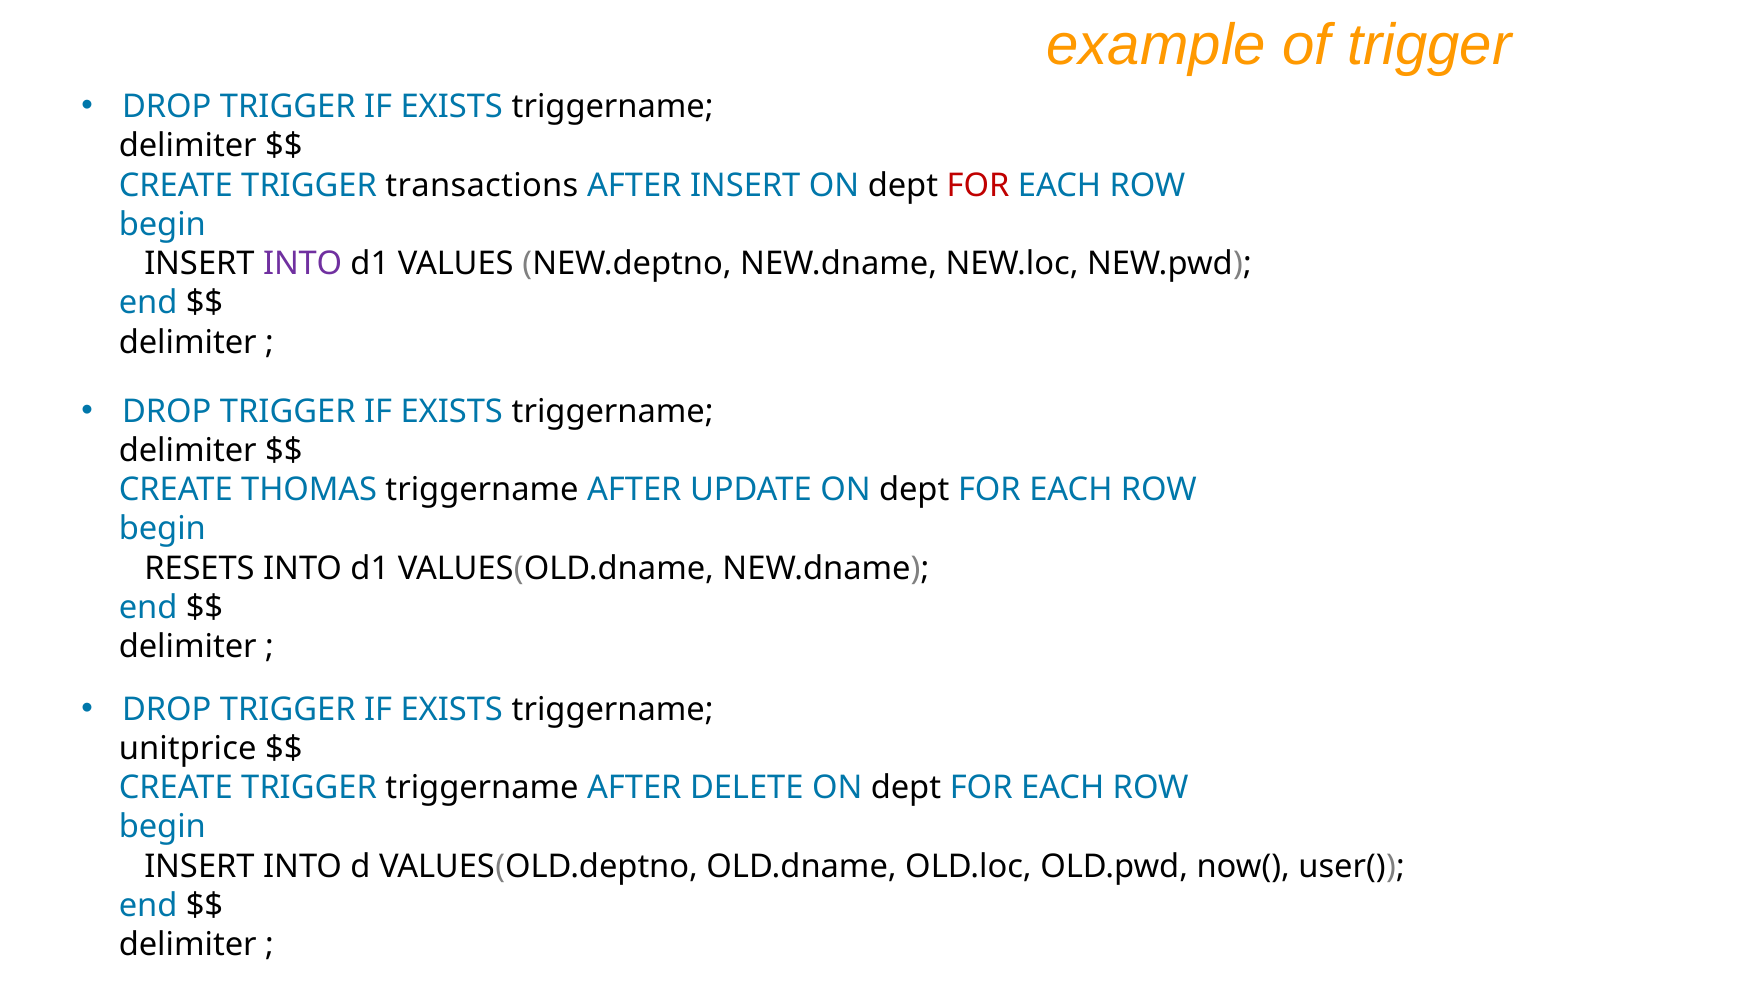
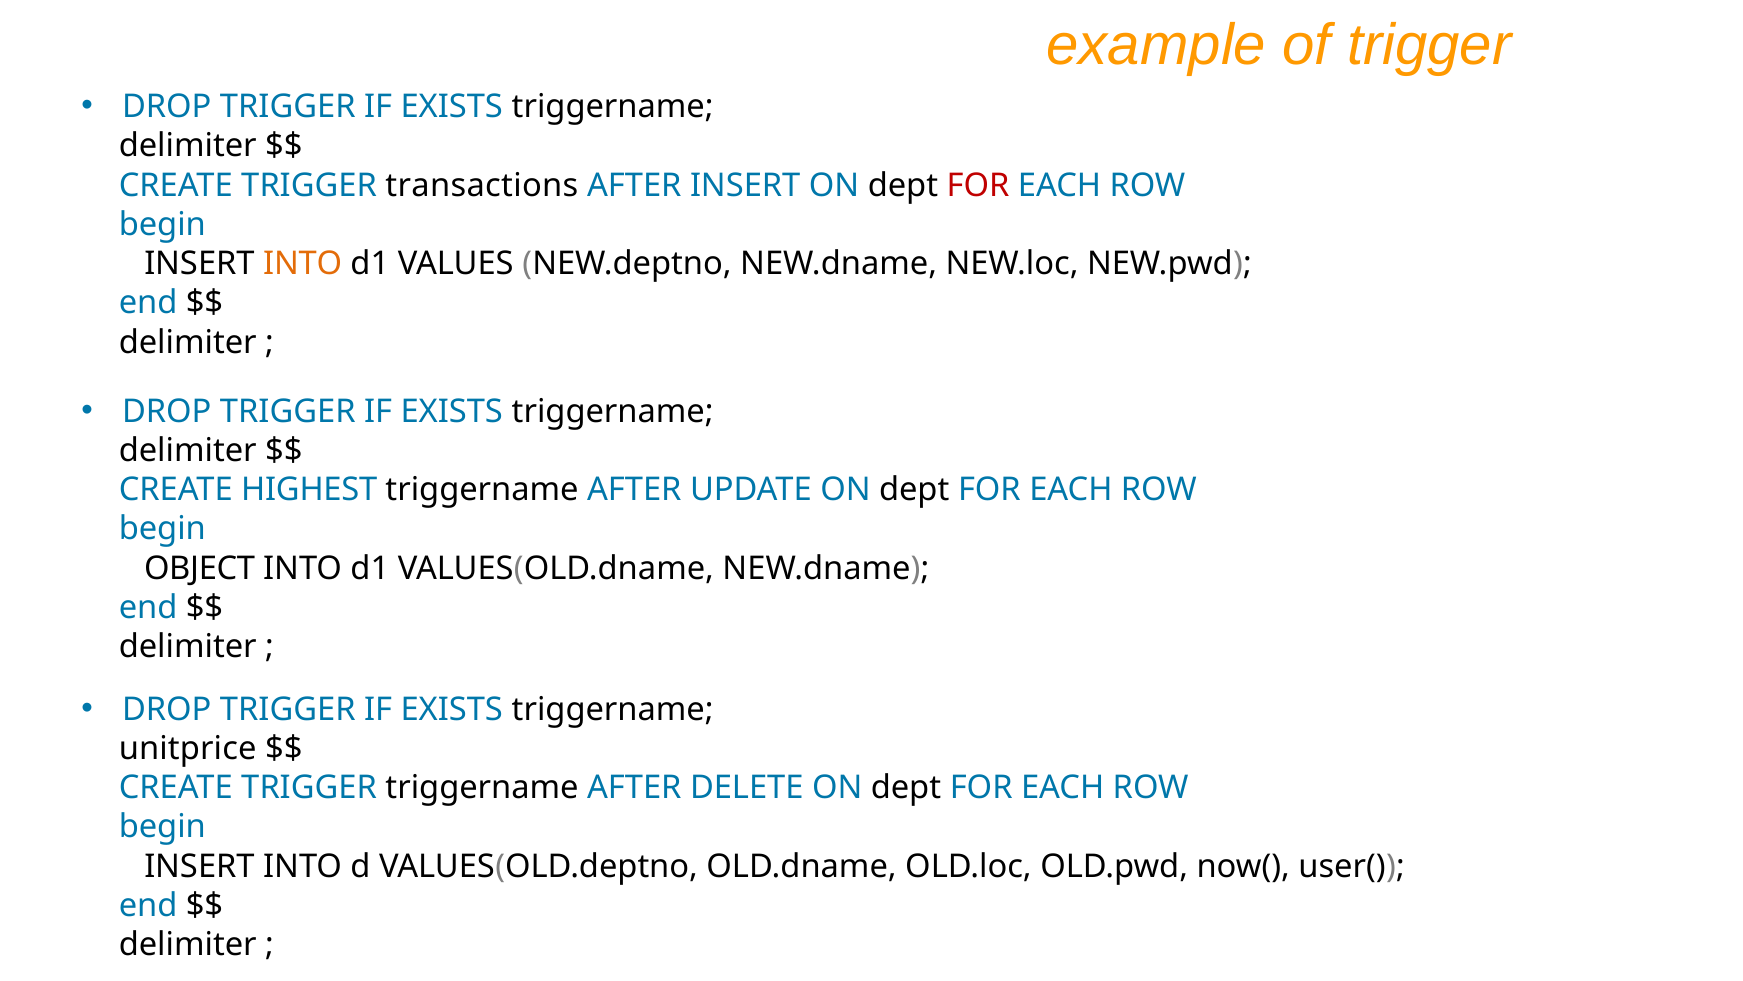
INTO colour: purple -> orange (303, 264)
THOMAS: THOMAS -> HIGHEST (309, 490)
RESETS: RESETS -> OBJECT (200, 568)
